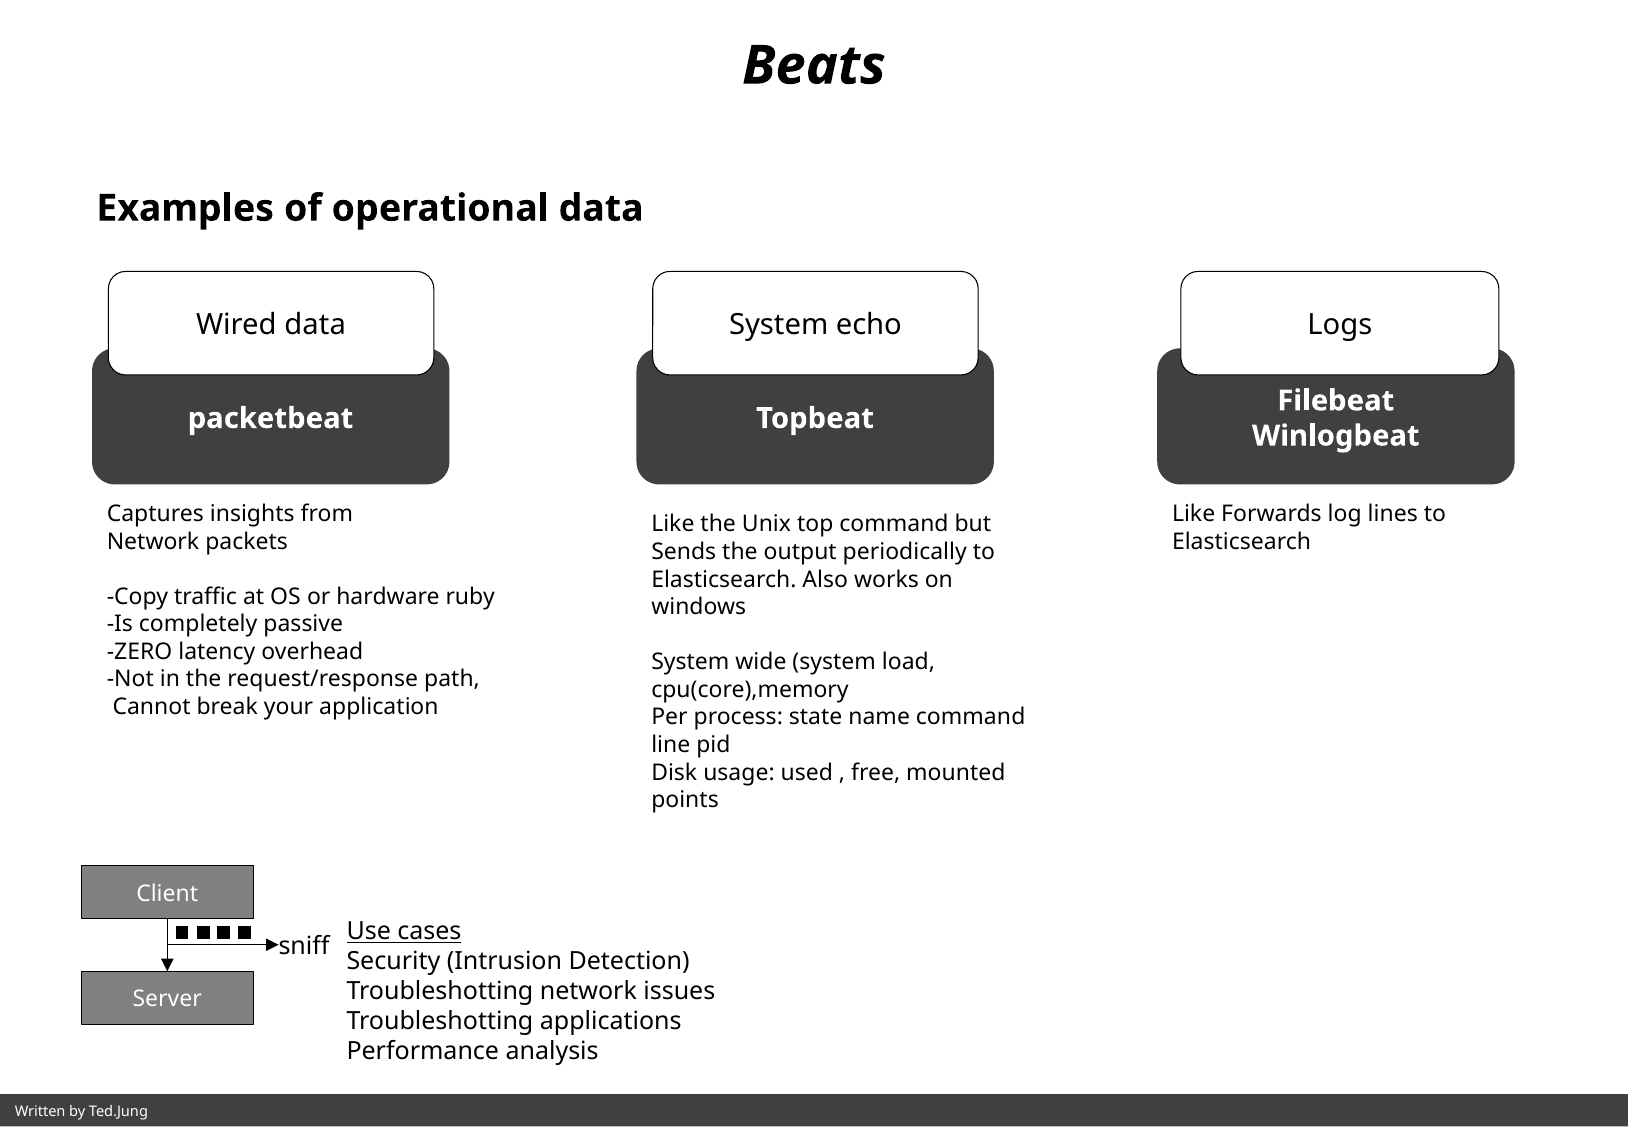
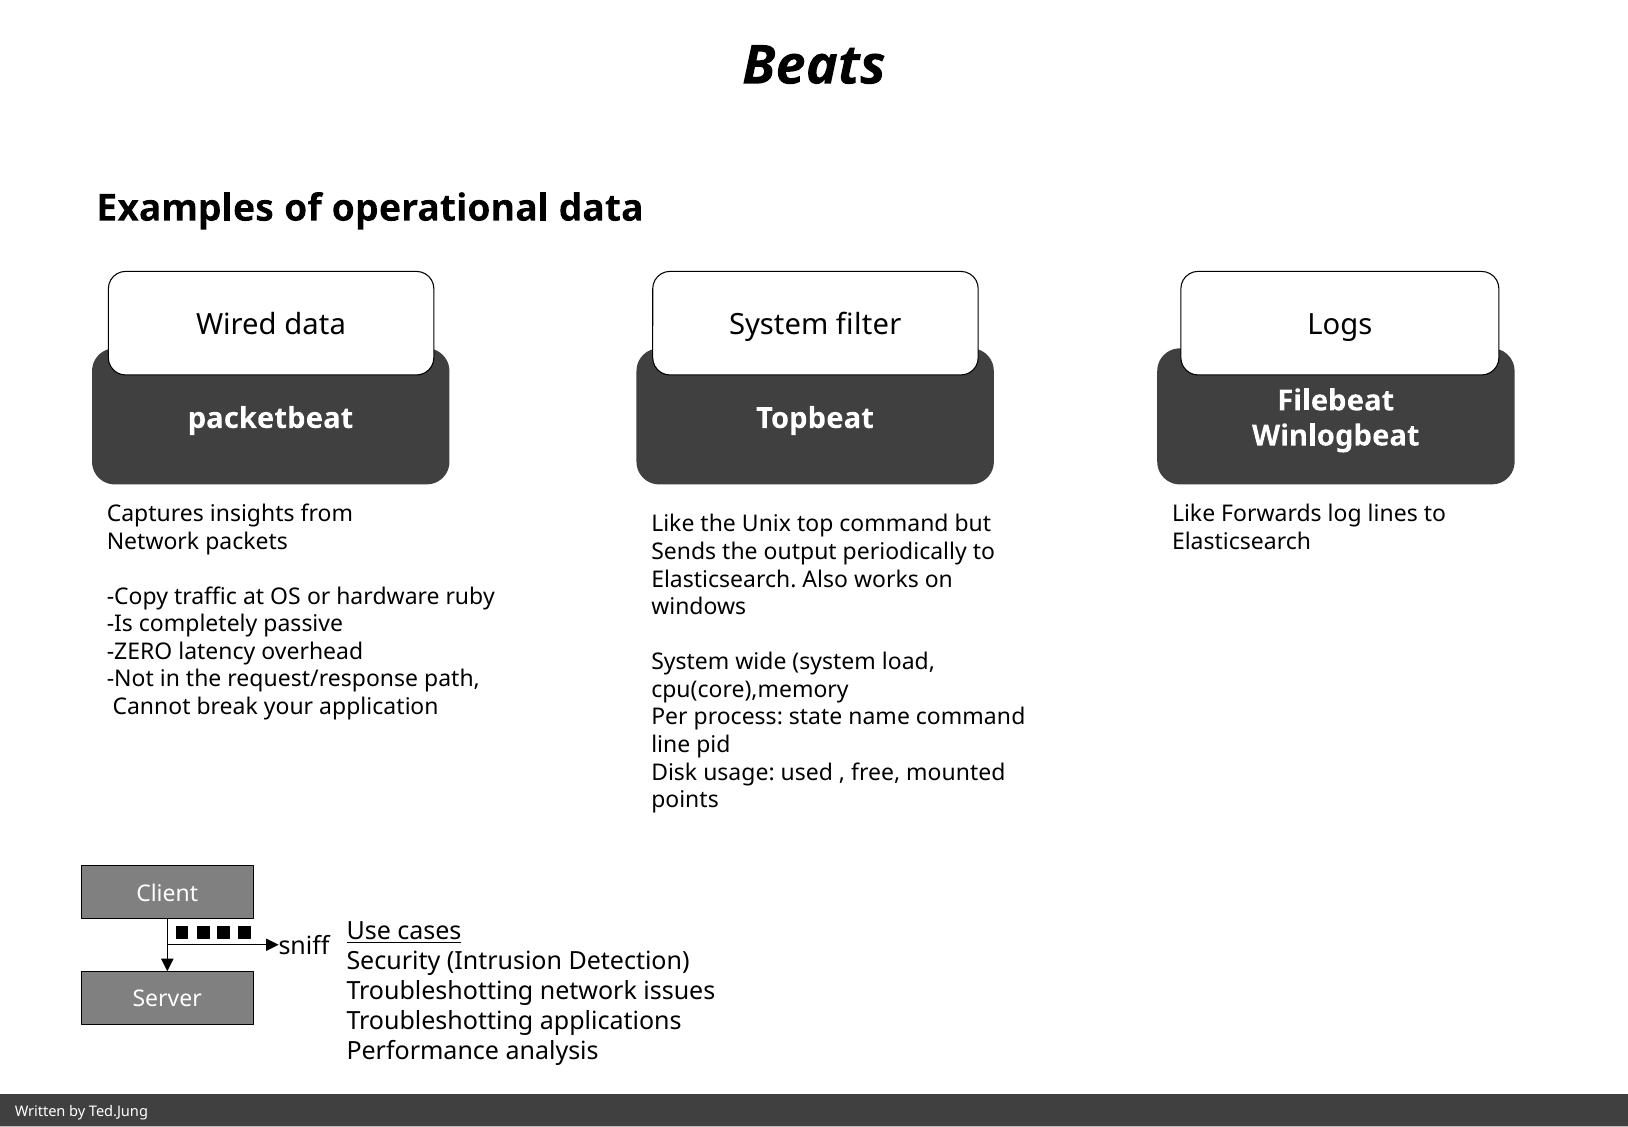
echo: echo -> filter (869, 325)
